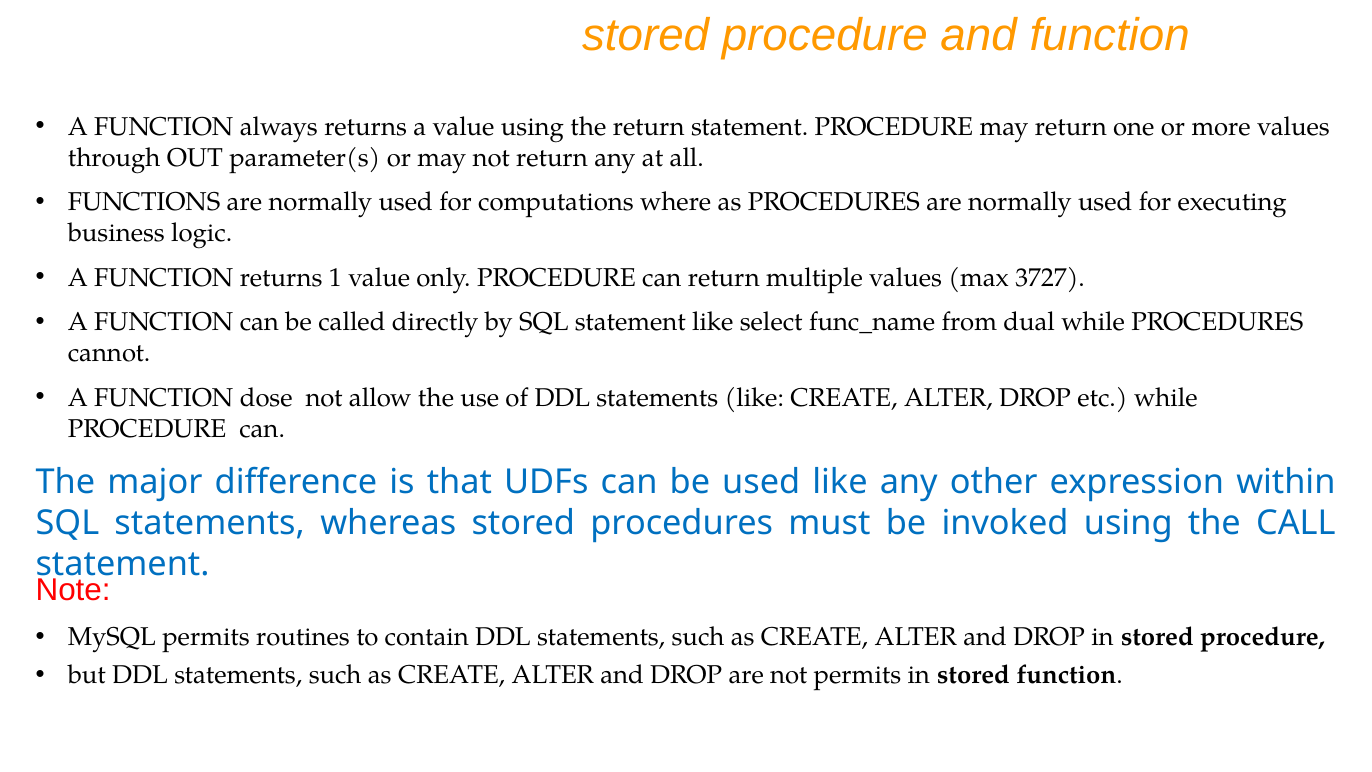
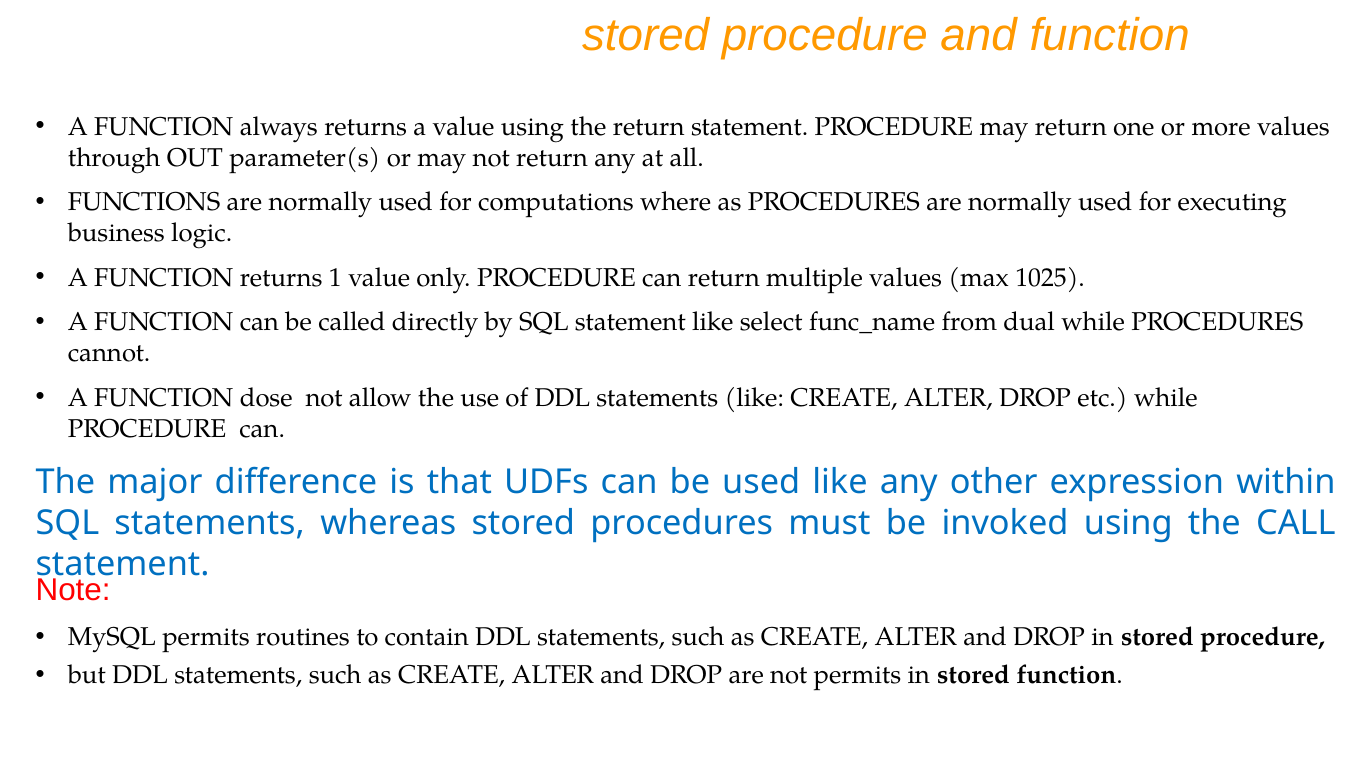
3727: 3727 -> 1025 (1050, 278)
